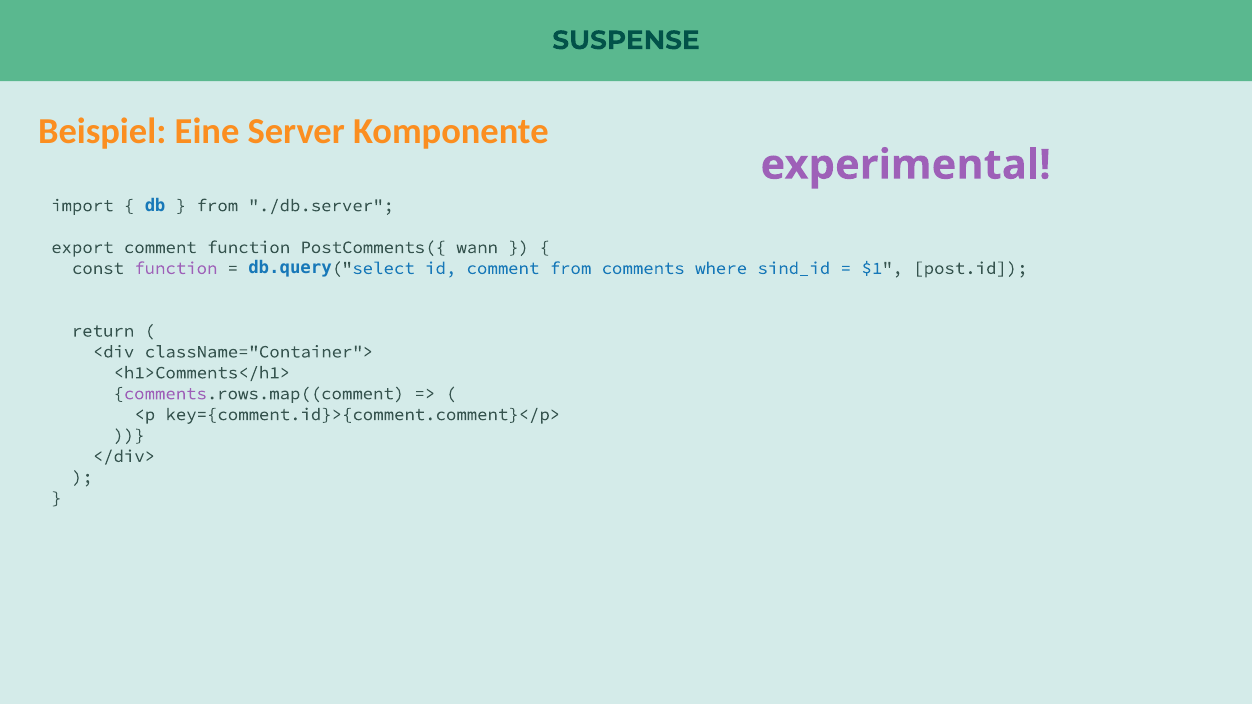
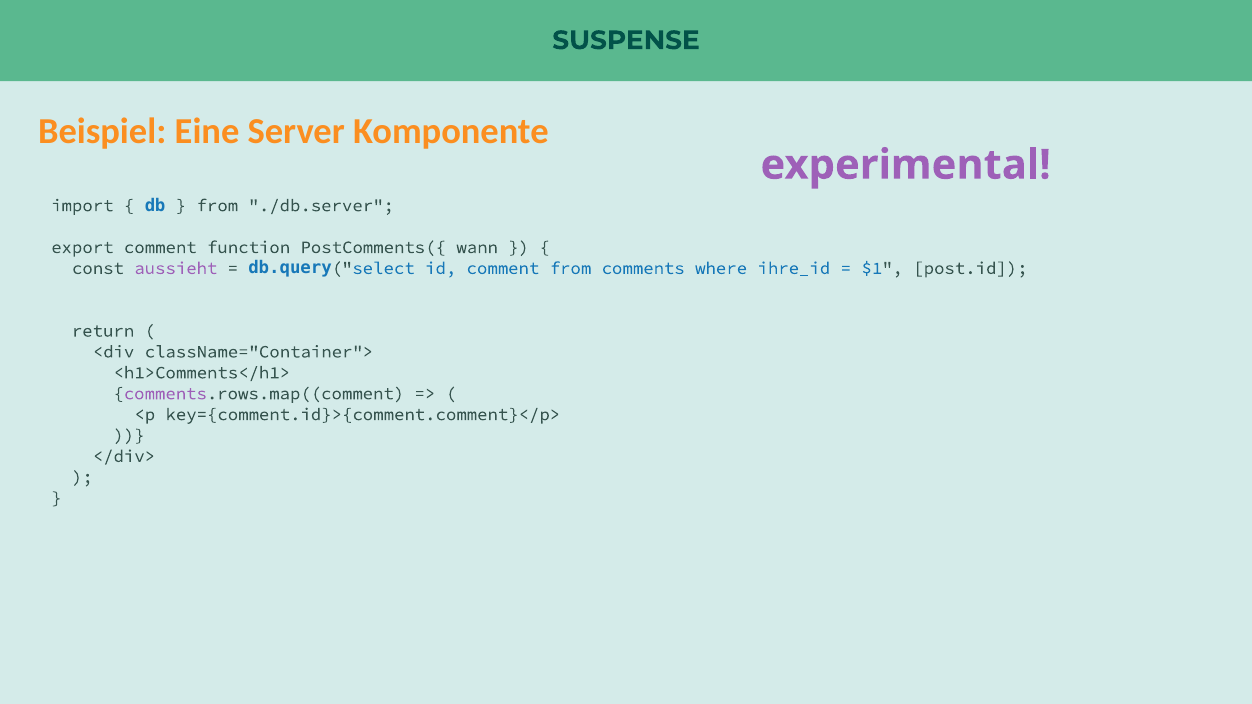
const function: function -> aussieht (176, 268)
sind_id: sind_id -> ihre_id (794, 268)
